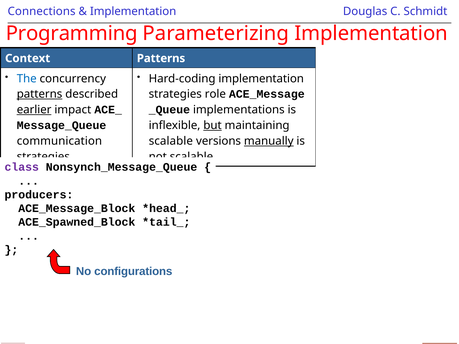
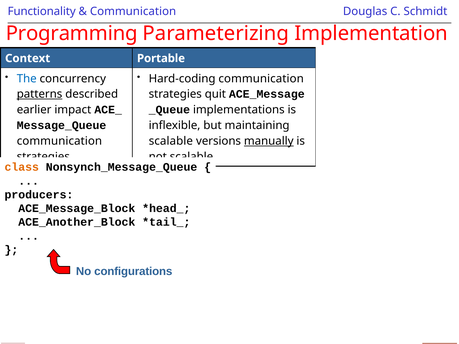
Connections: Connections -> Functionality (42, 11)
Implementation: Implementation -> Communication (133, 11)
Context Patterns: Patterns -> Portable (161, 58)
Hard-coding implementation: implementation -> communication (261, 79)
role: role -> quit (215, 94)
earlier underline: present -> none (34, 110)
but underline: present -> none (213, 126)
class colour: purple -> orange (22, 167)
ACE_Spawned_Block: ACE_Spawned_Block -> ACE_Another_Block (77, 222)
